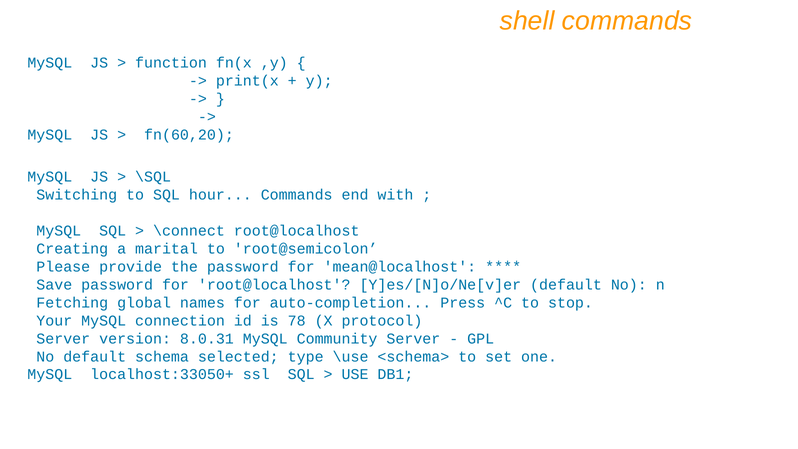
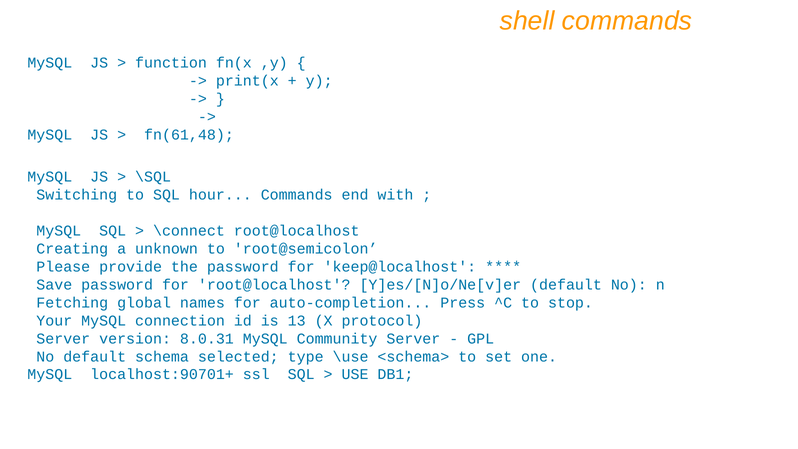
fn(60,20: fn(60,20 -> fn(61,48 (189, 135)
marital: marital -> unknown (167, 249)
mean@localhost: mean@localhost -> keep@localhost (400, 267)
78: 78 -> 13 (297, 321)
localhost:33050+: localhost:33050+ -> localhost:90701+ (162, 374)
